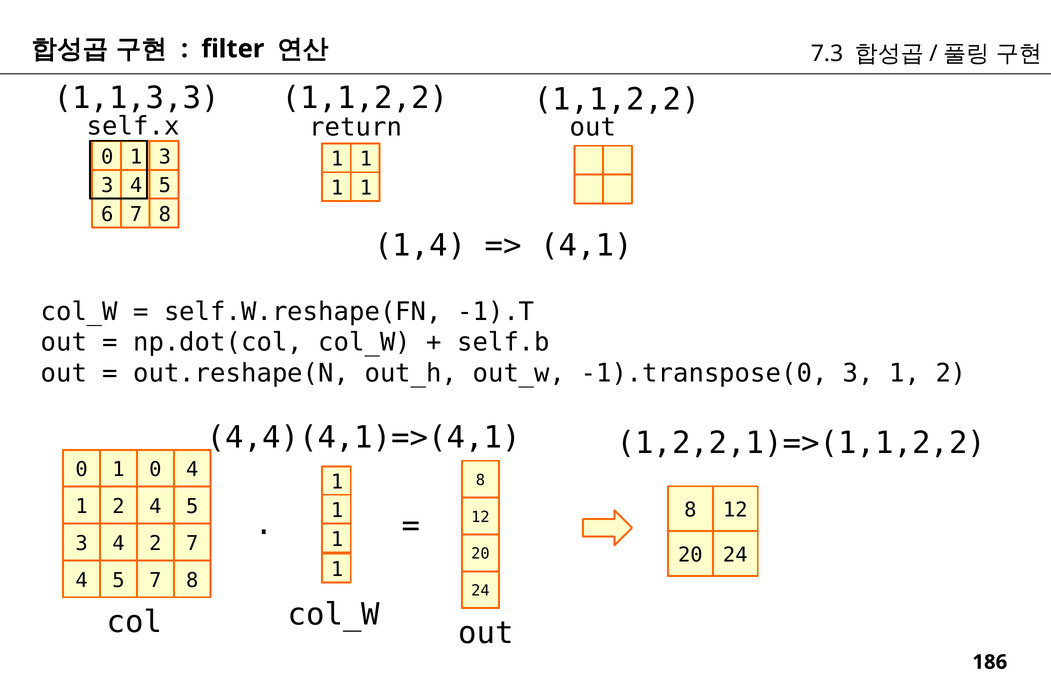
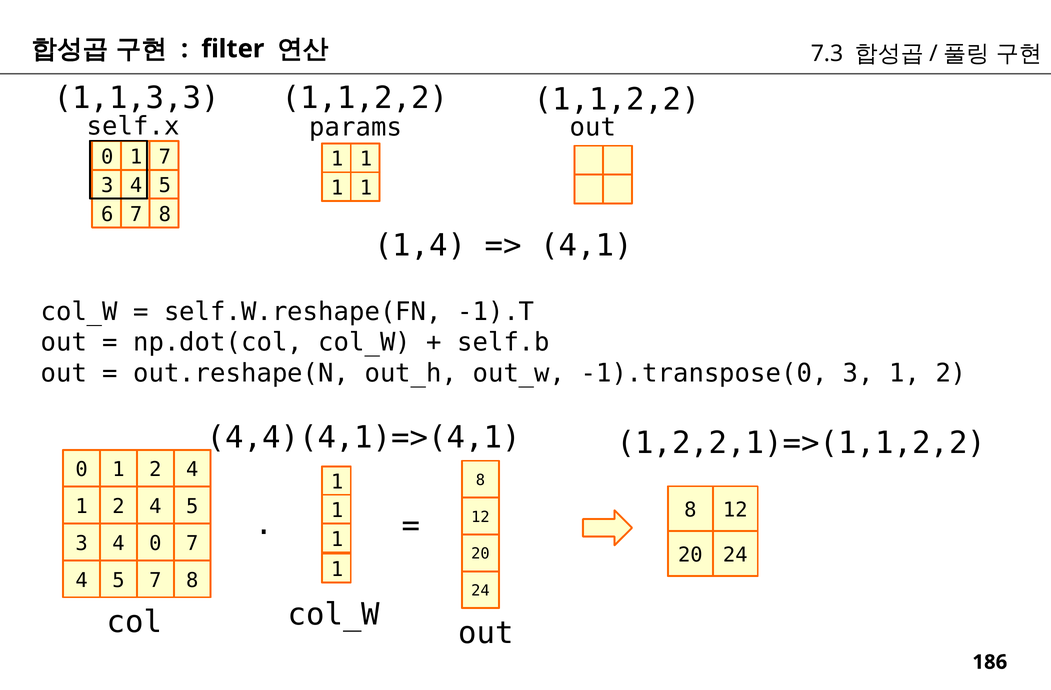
return: return -> params (356, 127)
1 3: 3 -> 7 (165, 157)
0 1 0: 0 -> 2 (155, 470)
4 2: 2 -> 0 (155, 544)
